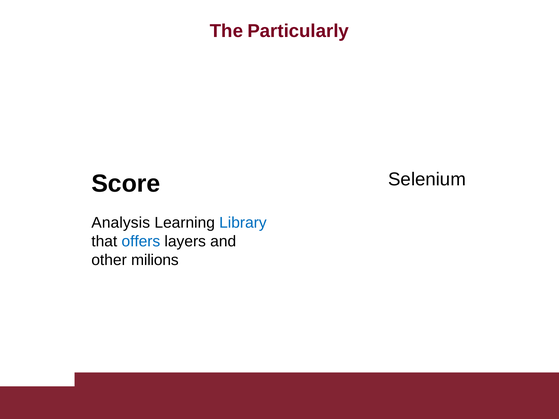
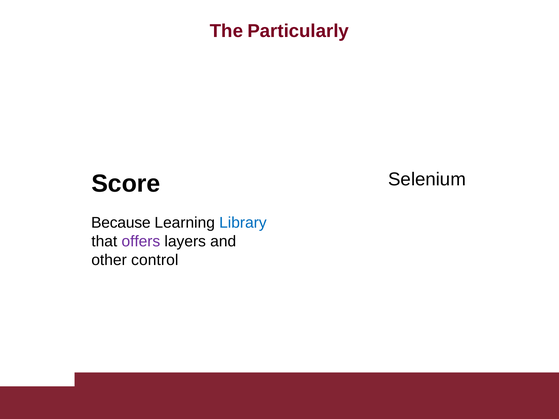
Analysis: Analysis -> Because (121, 223)
offers colour: blue -> purple (141, 241)
milions: milions -> control (155, 260)
